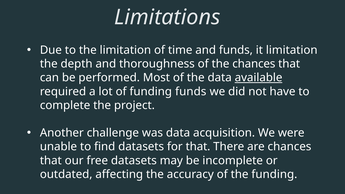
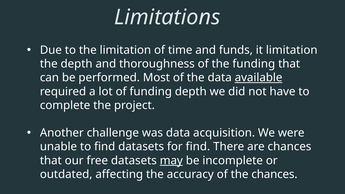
the chances: chances -> funding (254, 64)
funding funds: funds -> depth (191, 92)
for that: that -> find (198, 147)
may underline: none -> present (171, 161)
the funding: funding -> chances (274, 174)
